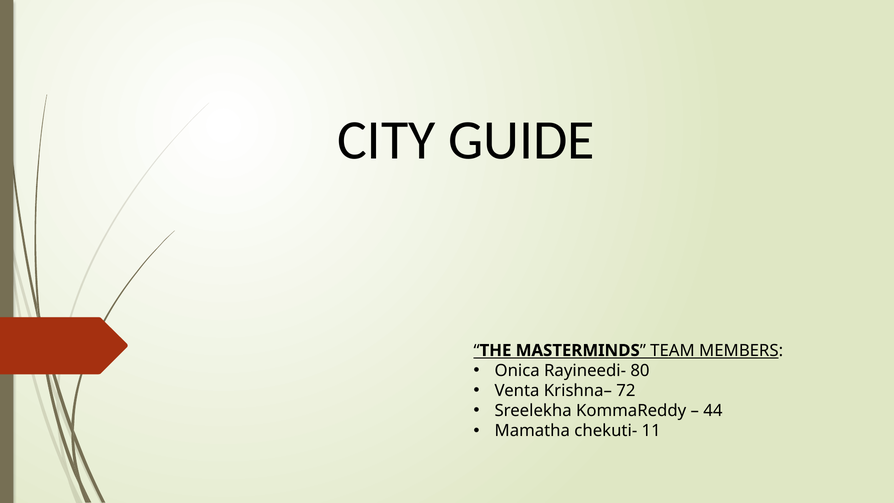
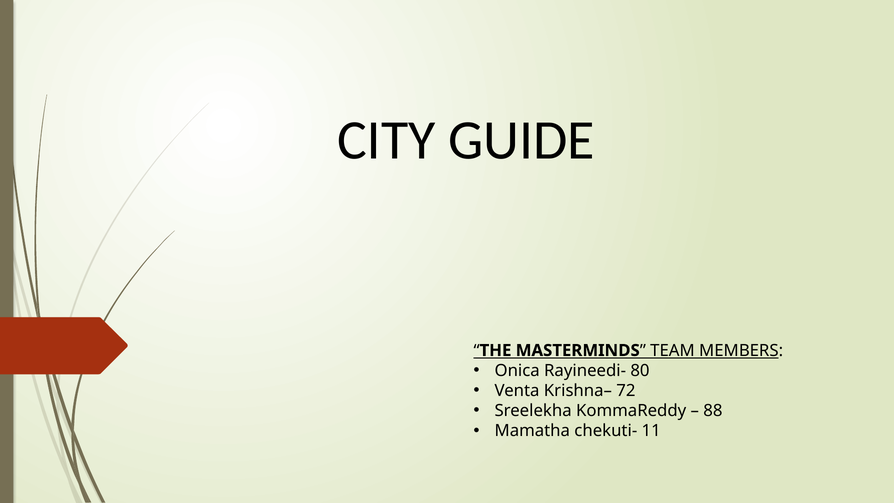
44: 44 -> 88 (713, 411)
